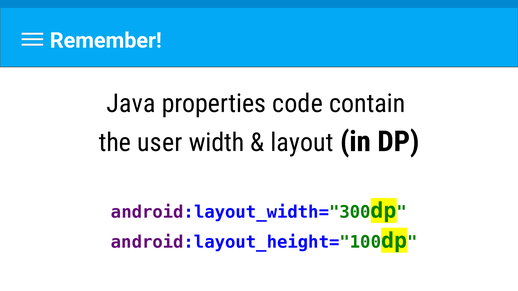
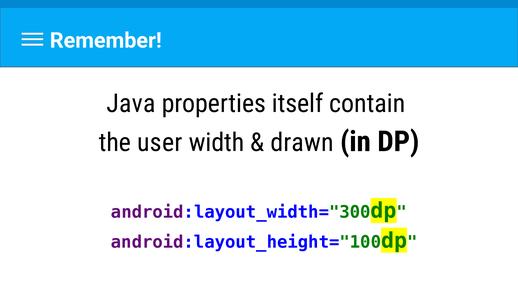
code: code -> itself (298, 104)
layout: layout -> drawn (302, 143)
